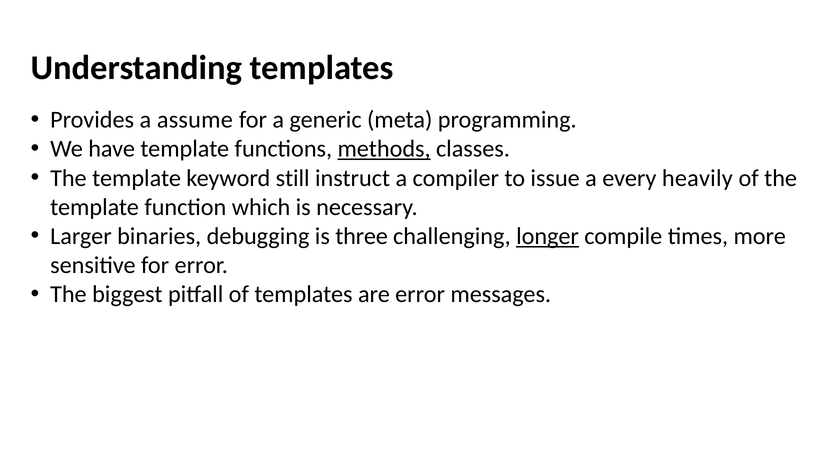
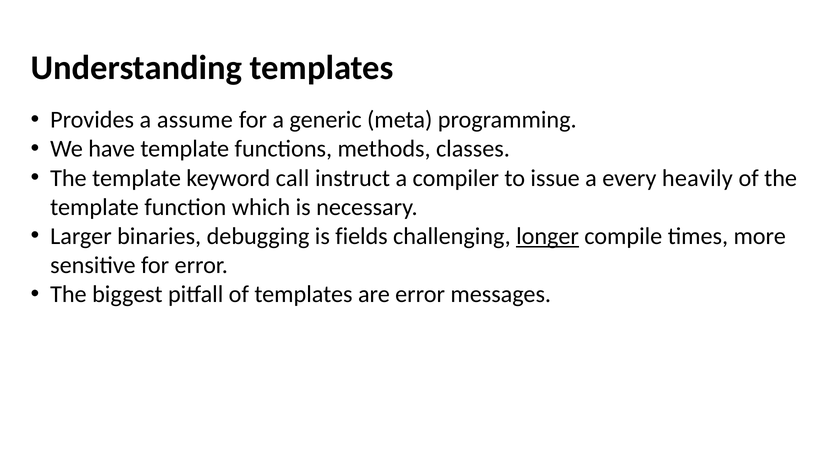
methods underline: present -> none (384, 149)
still: still -> call (292, 178)
three: three -> fields (362, 236)
